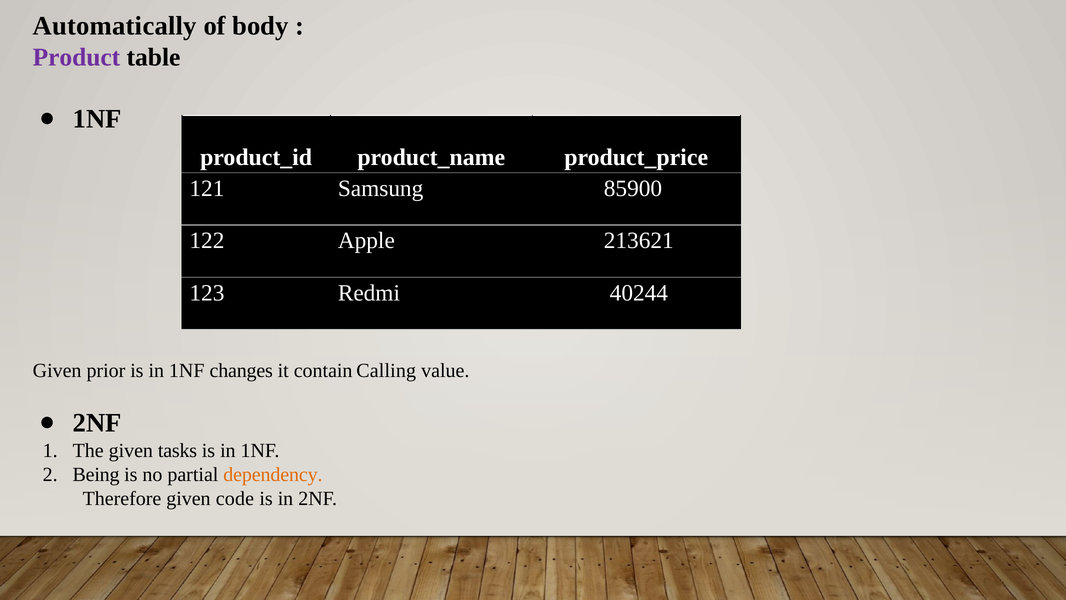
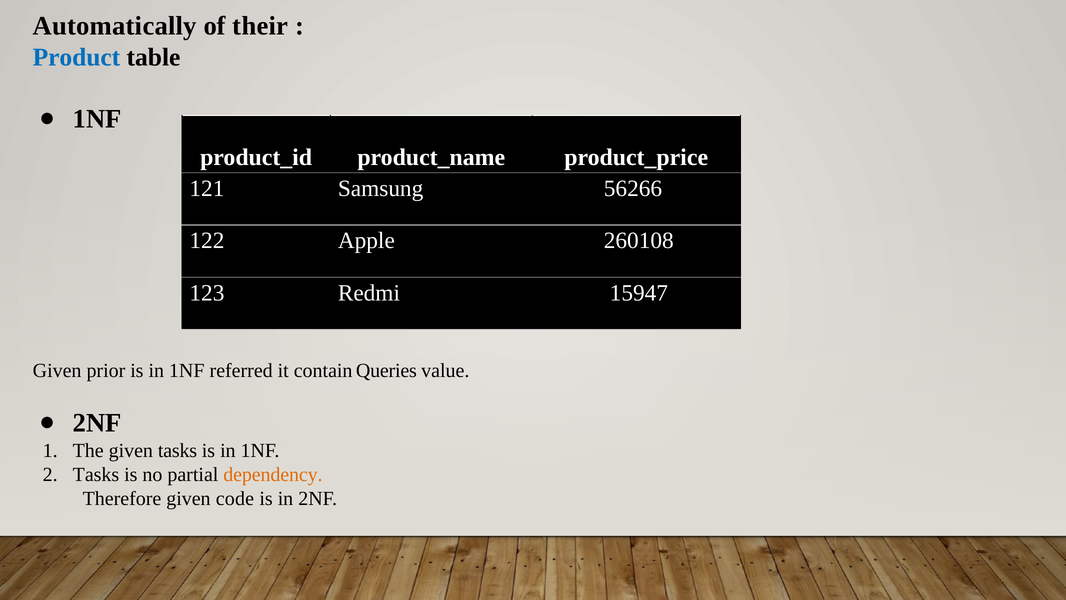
body: body -> their (260, 26)
Product colour: purple -> blue (76, 57)
85900: 85900 -> 56266 (633, 188)
213621: 213621 -> 260108 (639, 241)
40244: 40244 -> 15947 (639, 293)
changes: changes -> referred (241, 370)
Calling: Calling -> Queries (386, 370)
Being: Being -> Tasks (96, 474)
